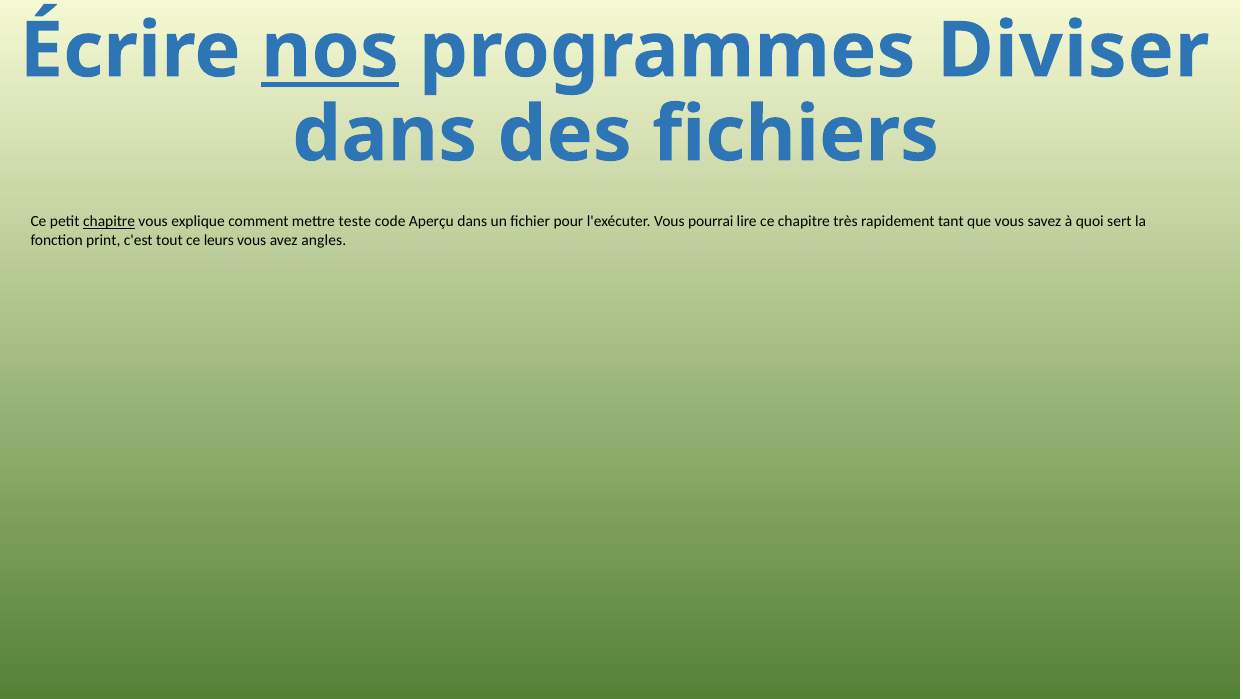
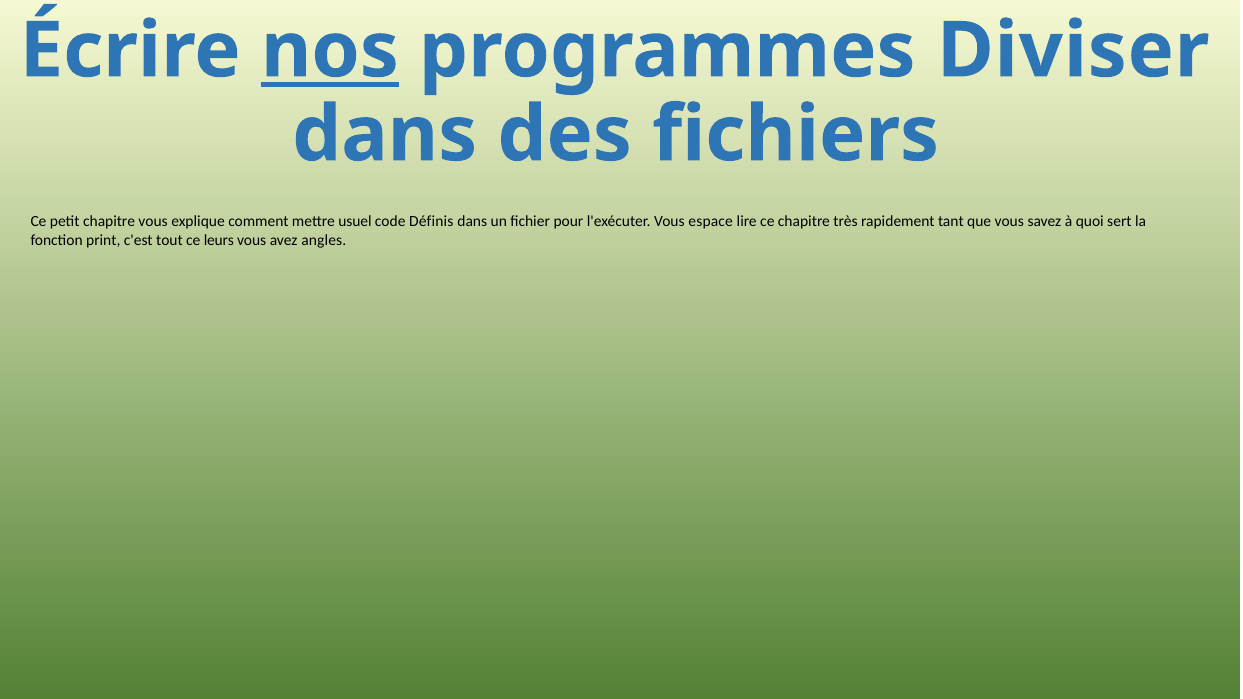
chapitre underline: present -> none (109, 221)
teste: teste -> usuel (355, 221)
Aperçu: Aperçu -> Définis (431, 221)
pourrai: pourrai -> espace (711, 221)
